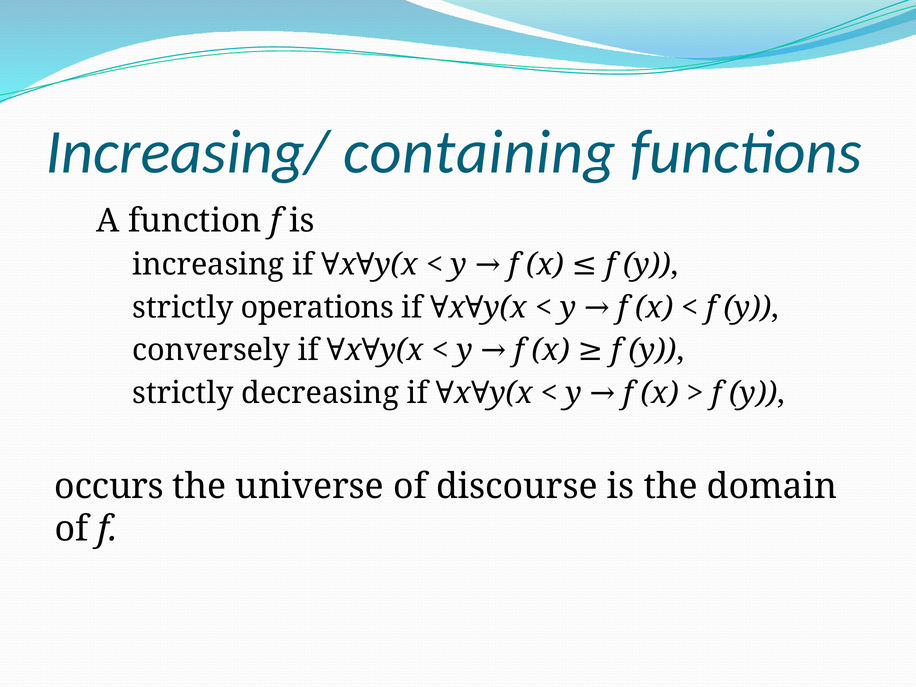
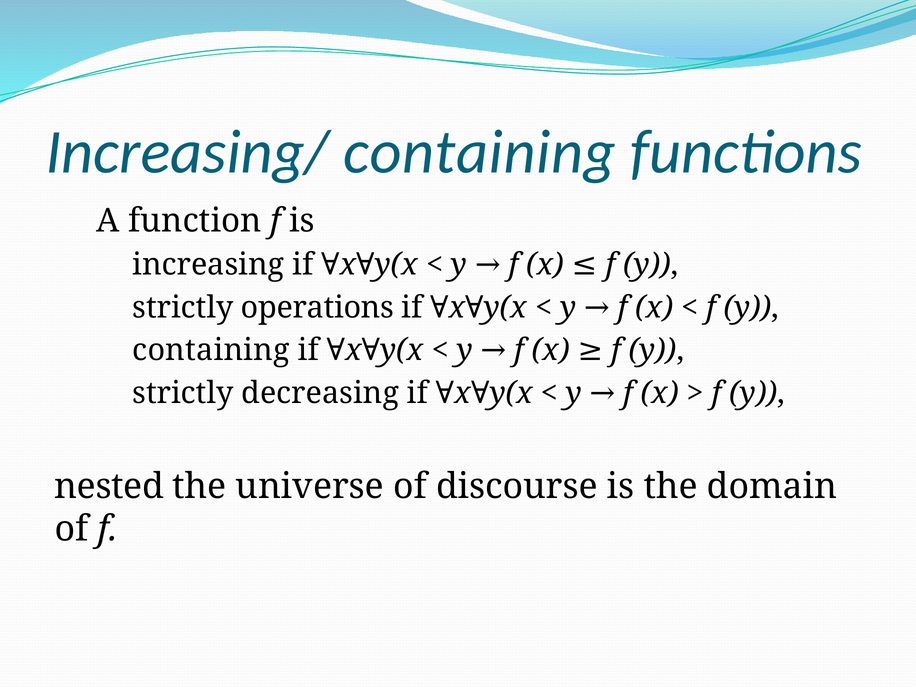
conversely: conversely -> containing (211, 350)
occurs: occurs -> nested (109, 486)
